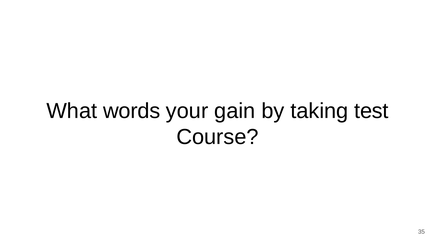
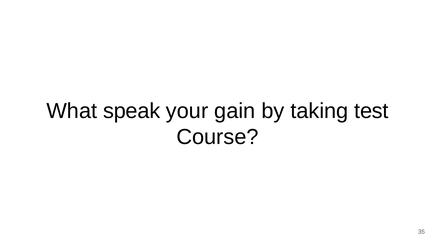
words: words -> speak (132, 111)
